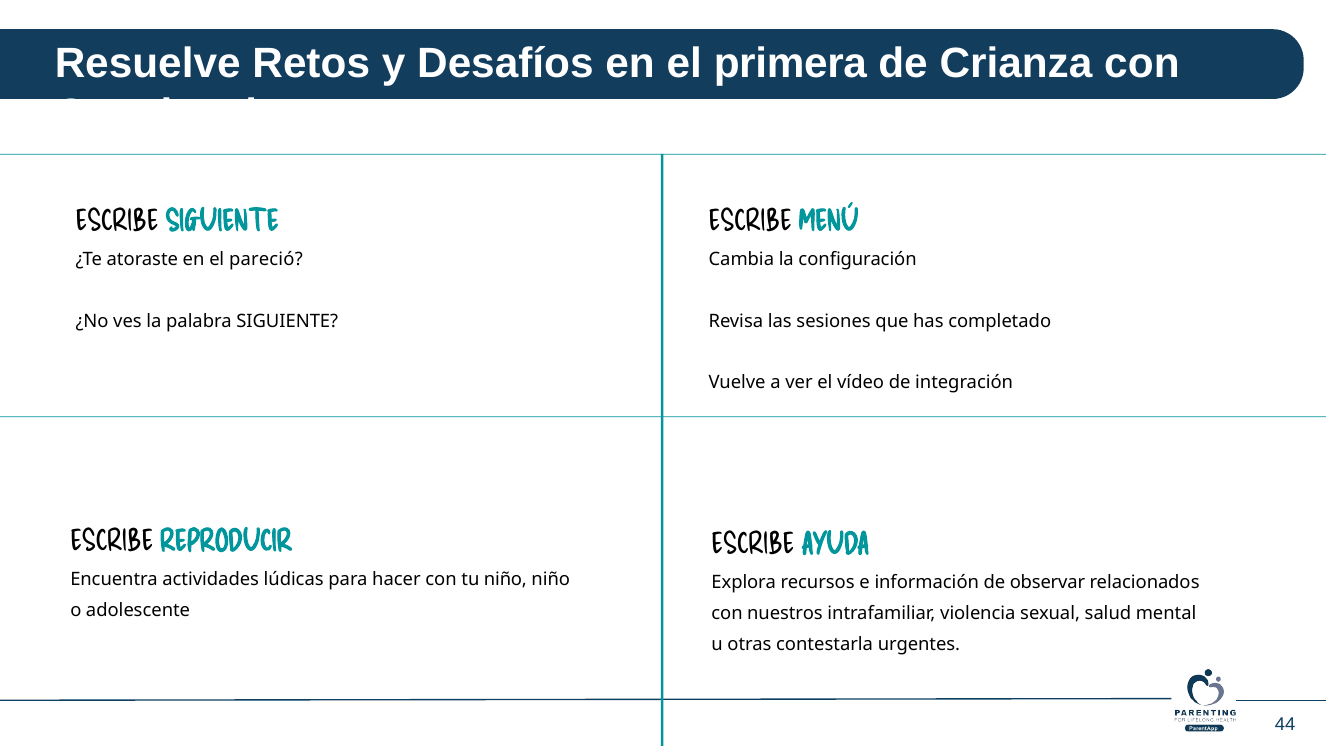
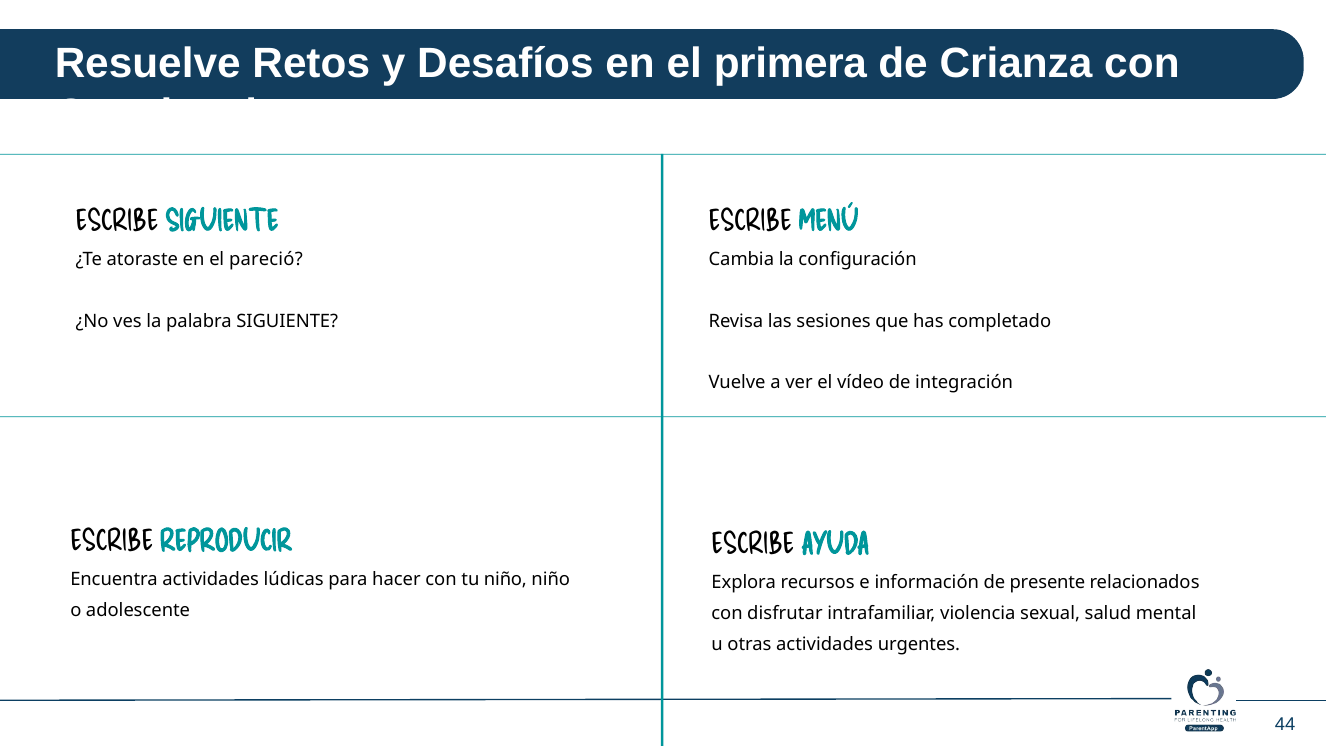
observar: observar -> presente (1047, 582)
nuestros: nuestros -> disfrutar (785, 613)
otras contestarla: contestarla -> actividades (825, 644)
